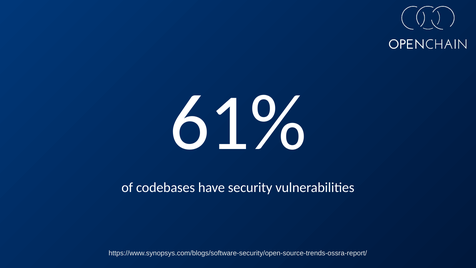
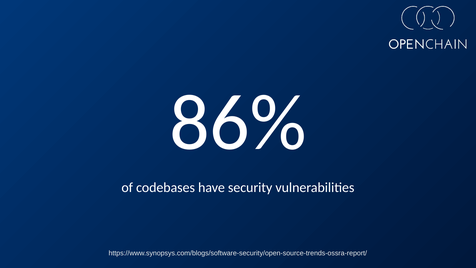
61%: 61% -> 86% (238, 123)
